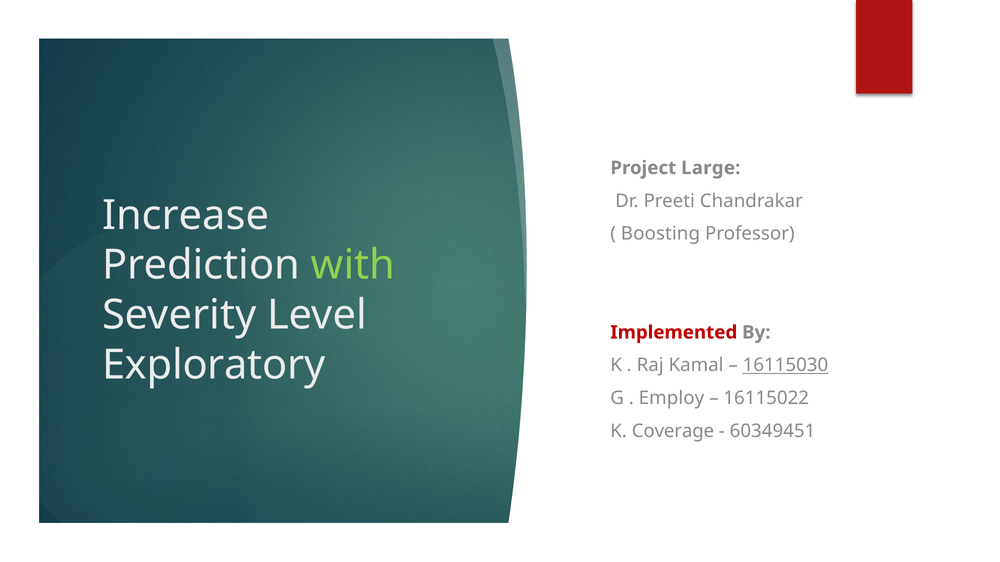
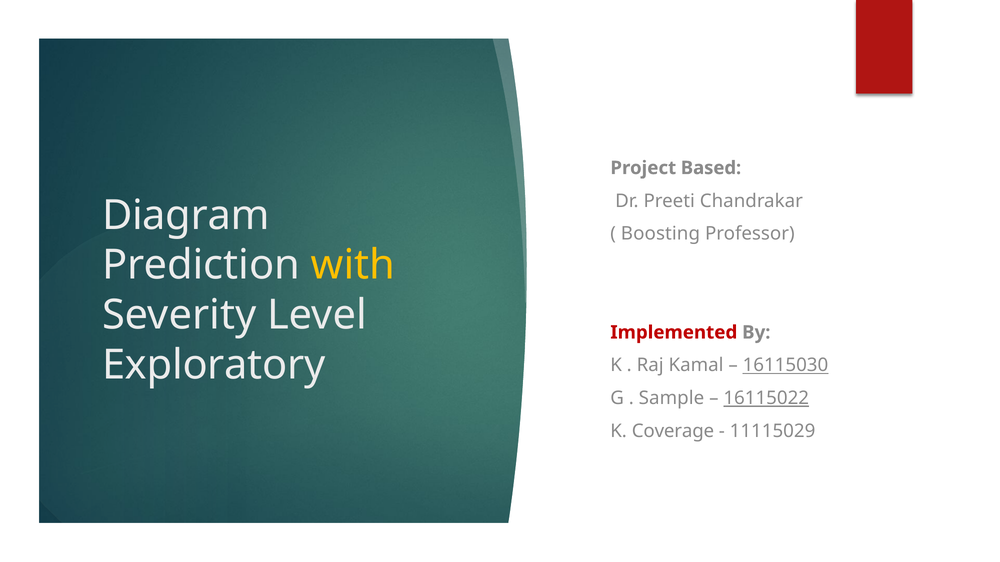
Large: Large -> Based (711, 168)
Increase: Increase -> Diagram (186, 216)
with colour: light green -> yellow (353, 265)
Employ: Employ -> Sample (672, 399)
16115022 underline: none -> present (766, 399)
60349451: 60349451 -> 11115029 (773, 431)
